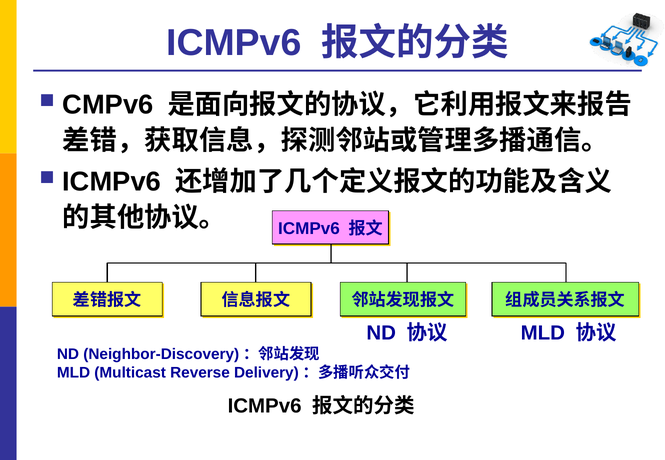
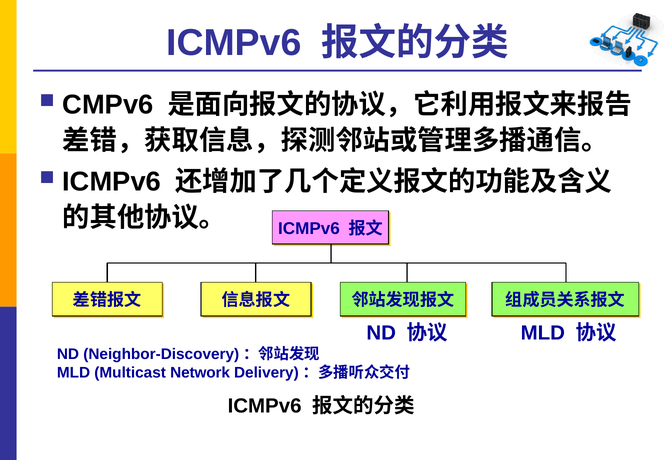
Reverse: Reverse -> Network (200, 373)
